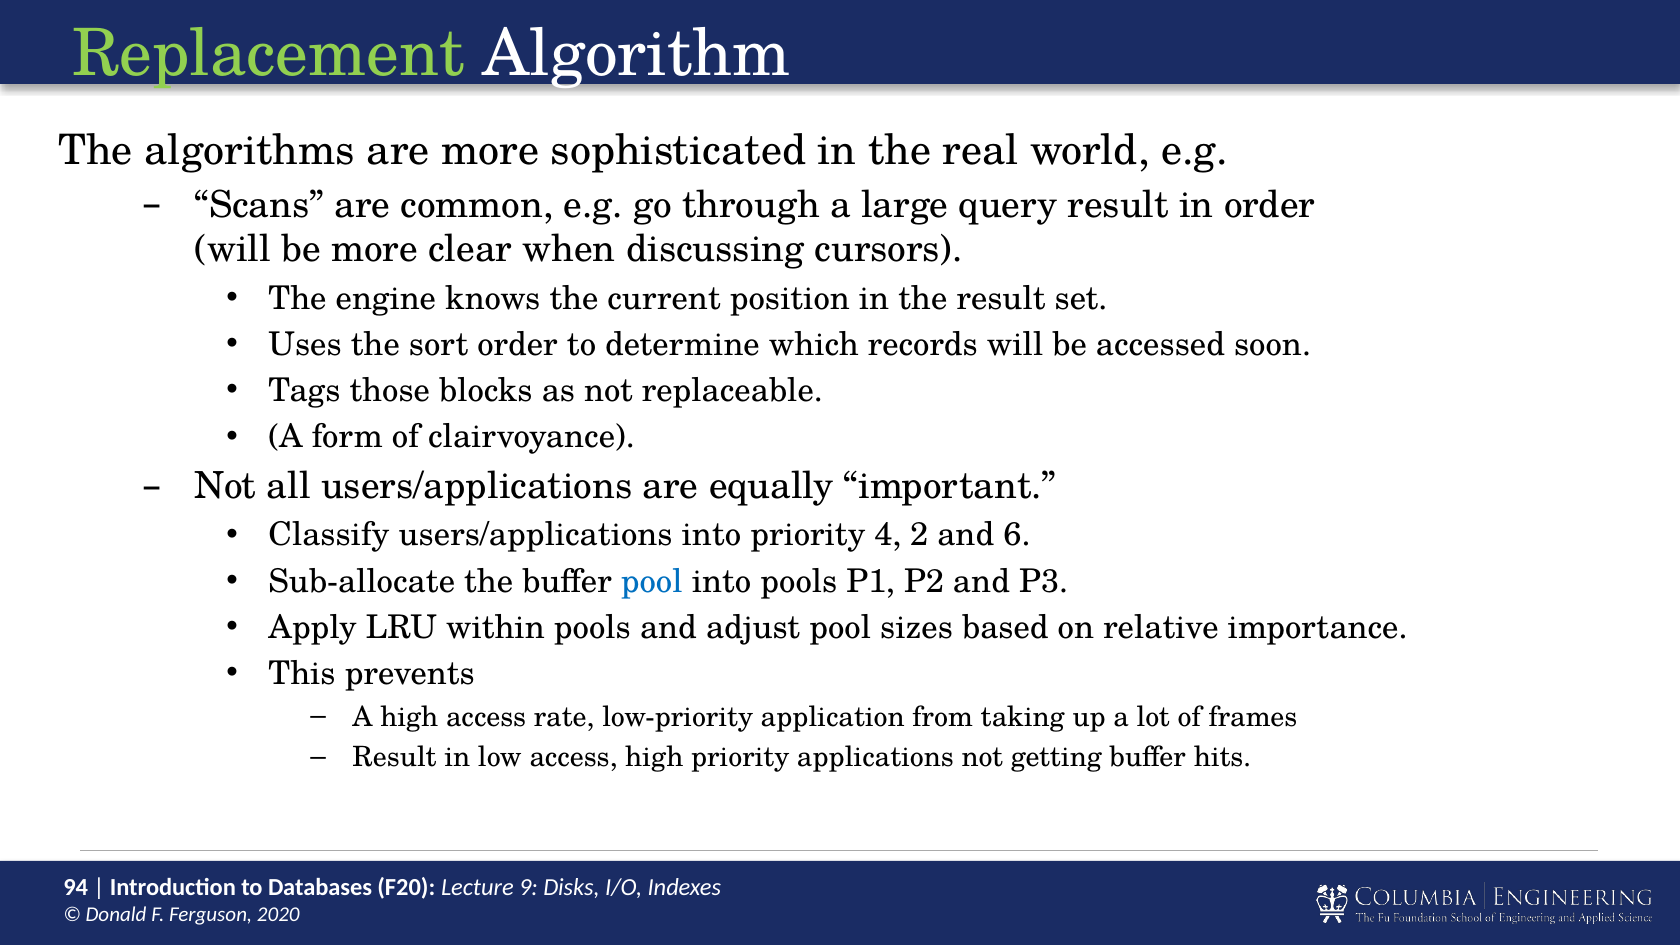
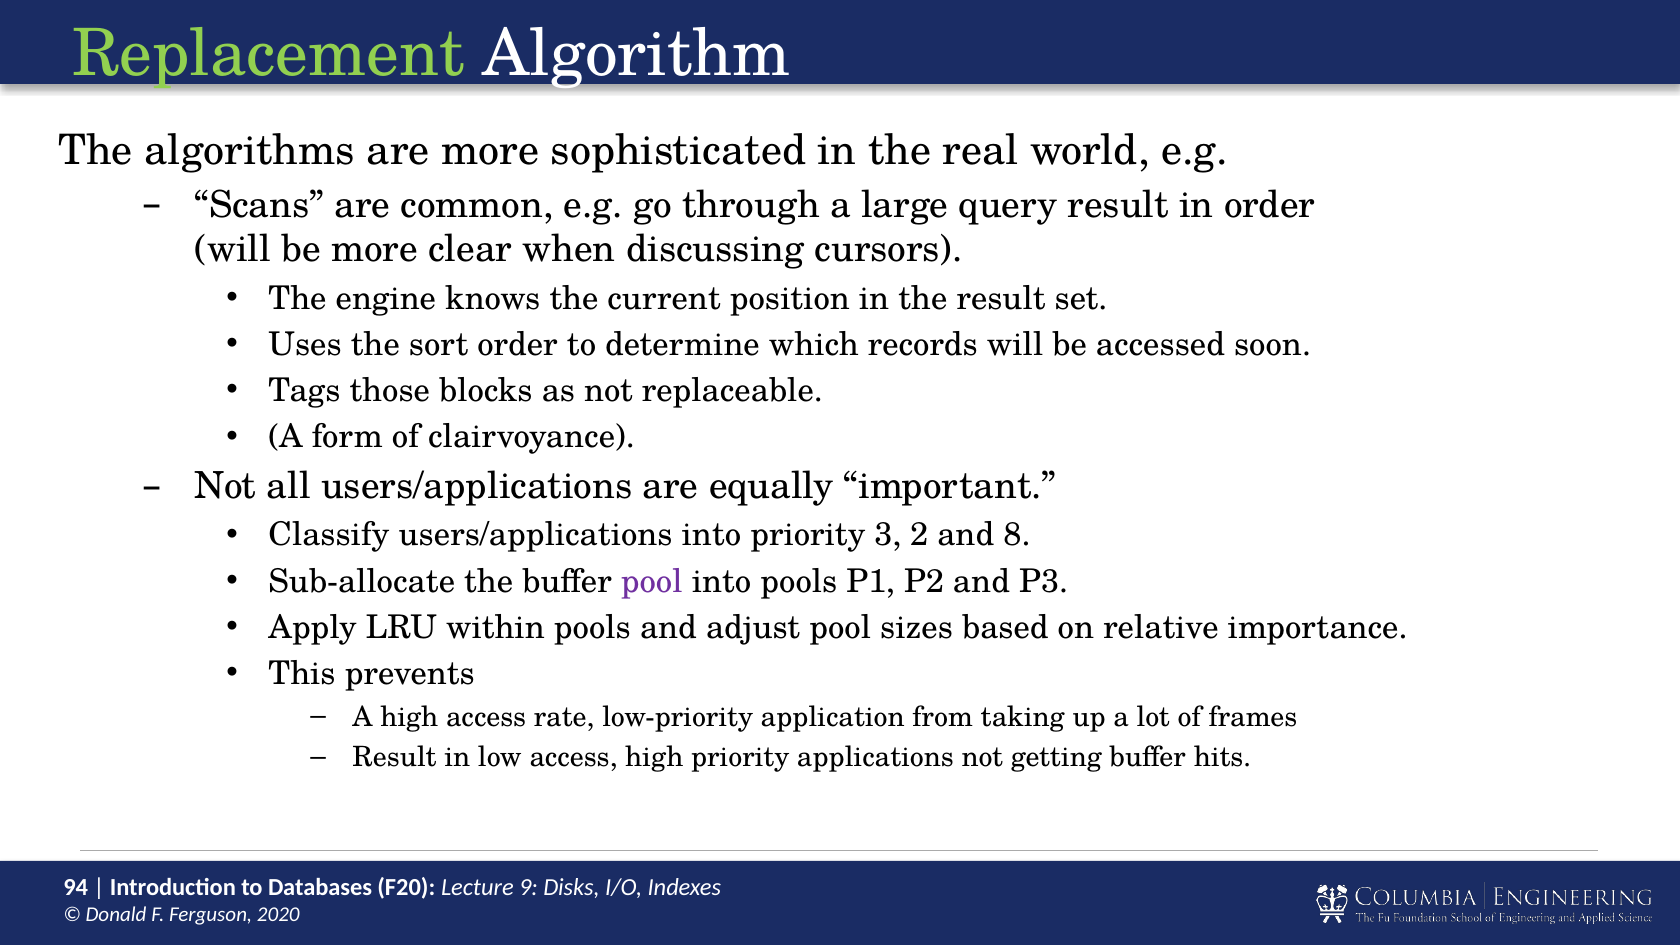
4: 4 -> 3 (888, 535)
6: 6 -> 8 (1017, 535)
pool colour: blue -> purple (652, 581)
